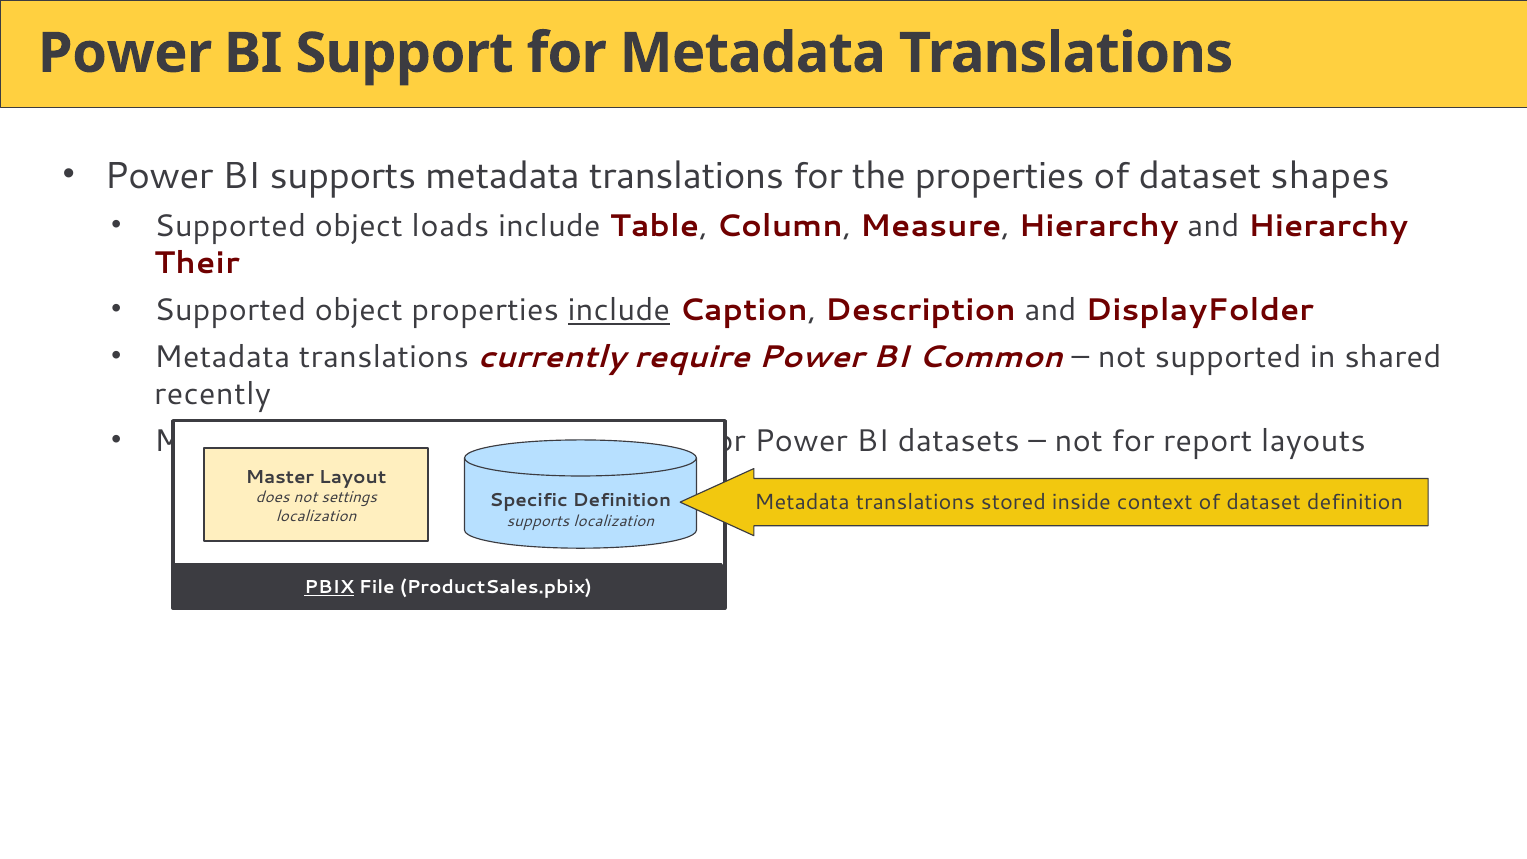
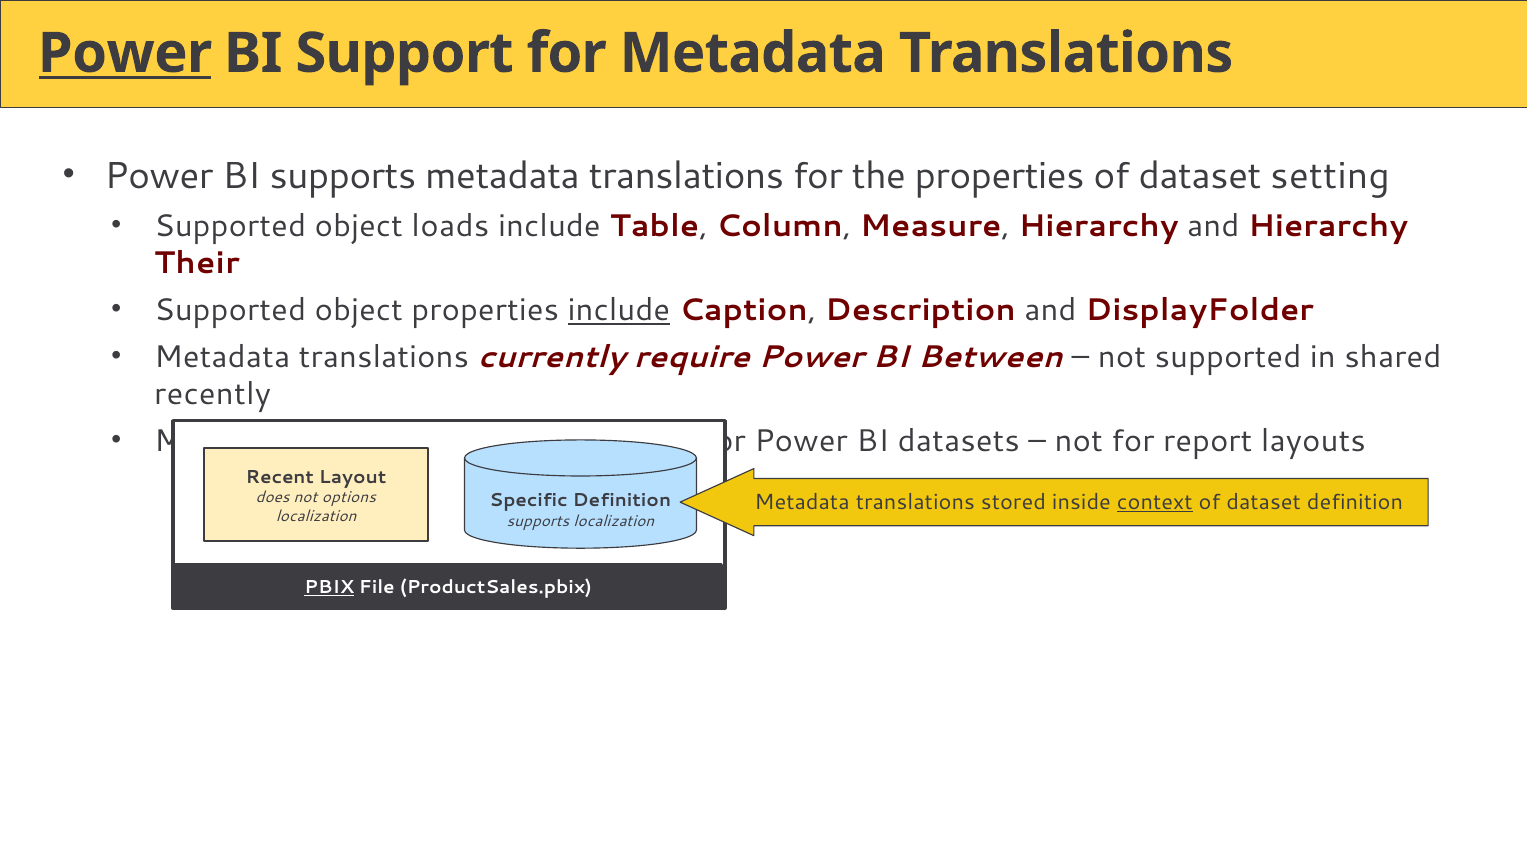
Power underline: none -> present (125, 53)
shapes: shapes -> setting (1330, 176)
Common: Common -> Between (990, 357)
Master: Master -> Recent (280, 477)
settings: settings -> options (349, 497)
context underline: none -> present (1155, 502)
